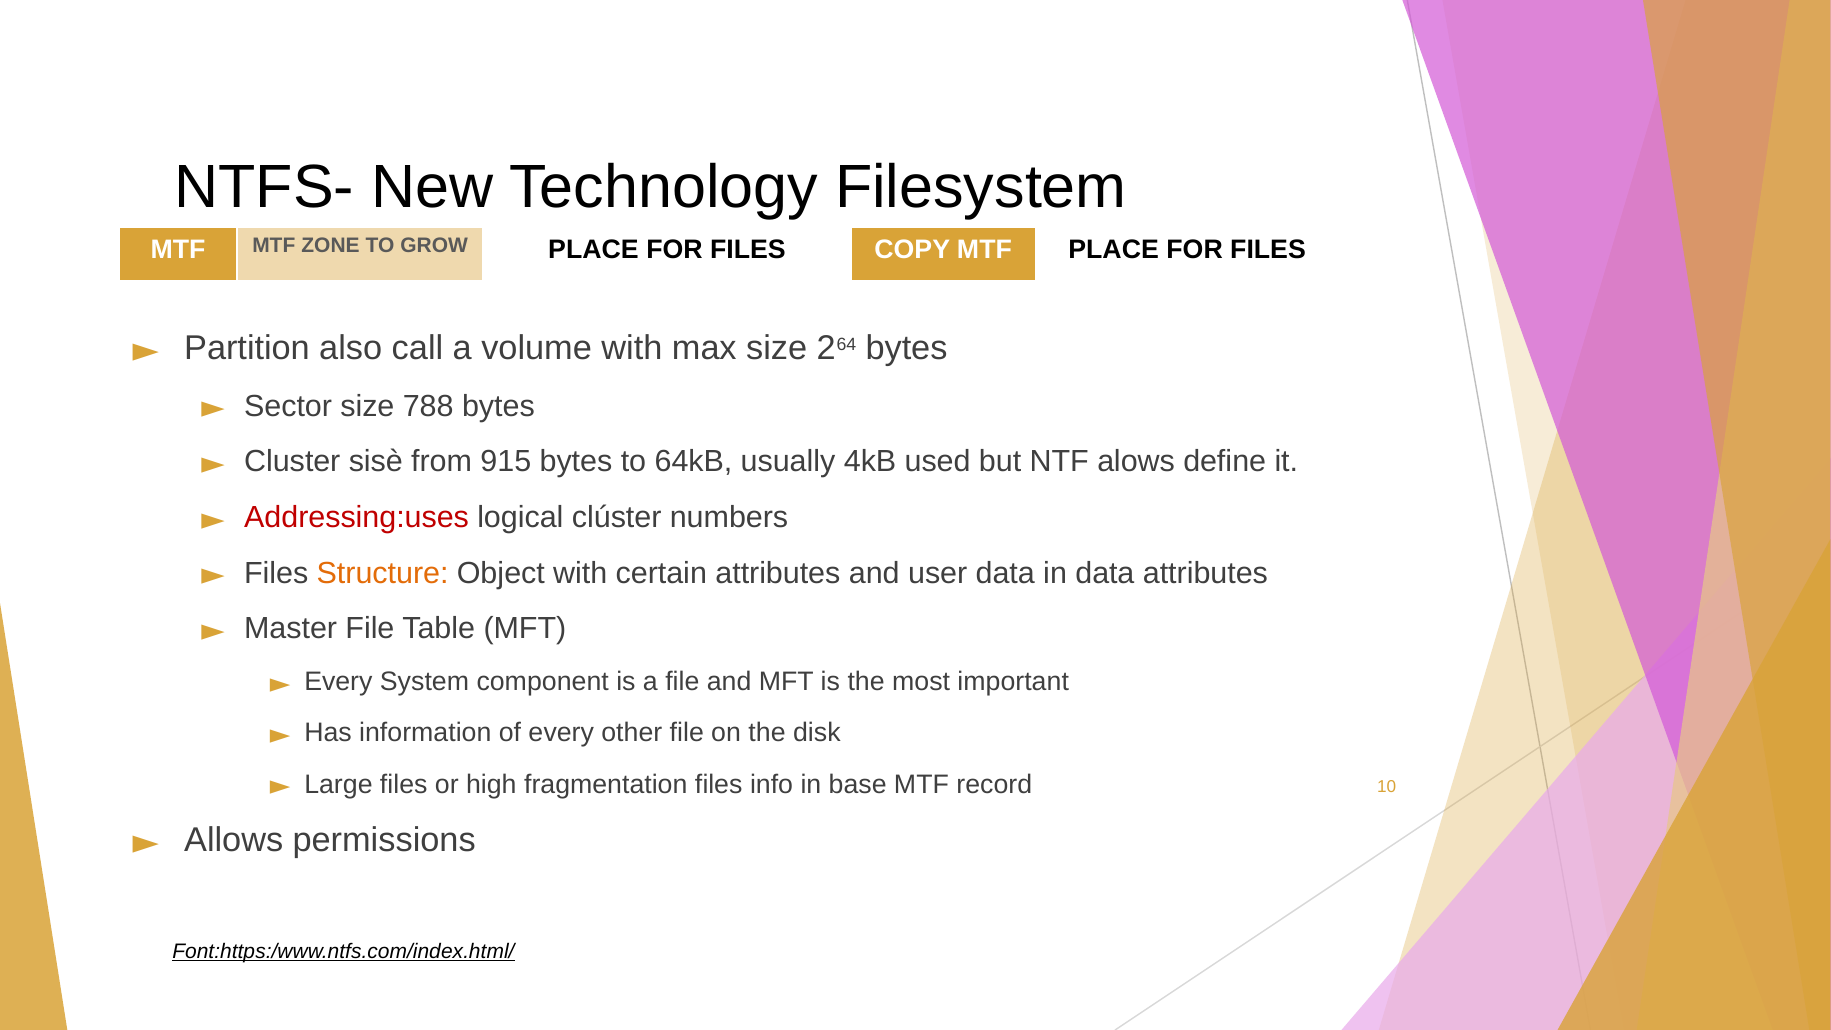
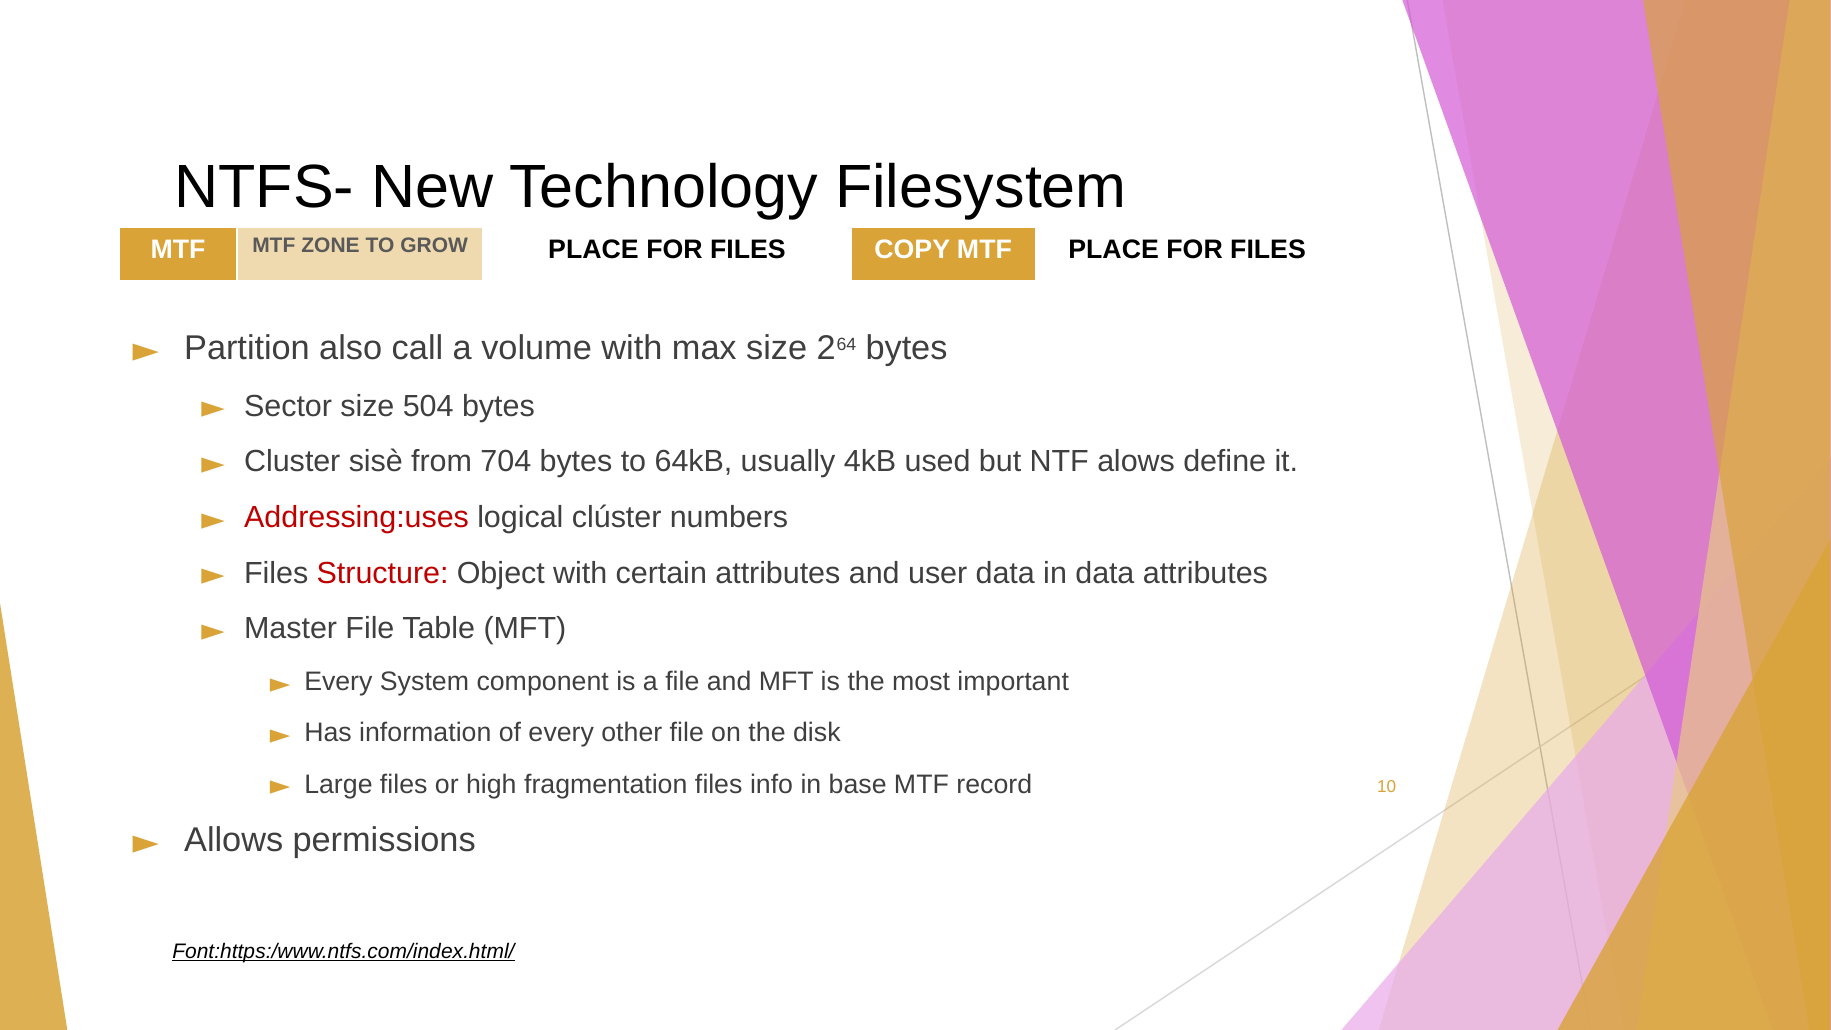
788: 788 -> 504 (428, 406)
915: 915 -> 704 (506, 462)
Structure colour: orange -> red (383, 573)
